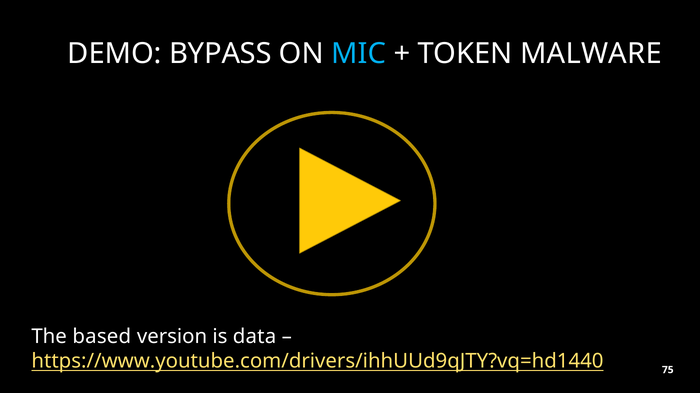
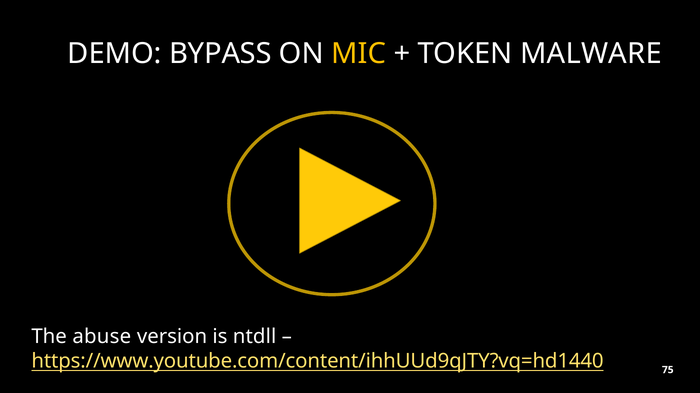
MIC colour: light blue -> yellow (359, 54)
based: based -> abuse (102, 337)
data: data -> ntdll (255, 337)
https://www.youtube.com/drivers/ihhUUd9qJTY?vq=hd1440: https://www.youtube.com/drivers/ihhUUd9qJTY?vq=hd1440 -> https://www.youtube.com/content/ihhUUd9qJTY?vq=hd1440 (318, 362)
